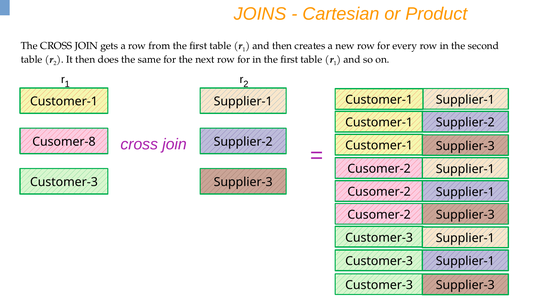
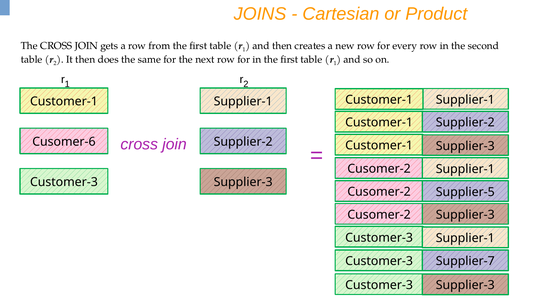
Cusomer-8: Cusomer-8 -> Cusomer-6 (64, 142)
Supplier-1: Supplier-1 -> Supplier-5 (465, 192)
Supplier-1: Supplier-1 -> Supplier-7 (465, 261)
